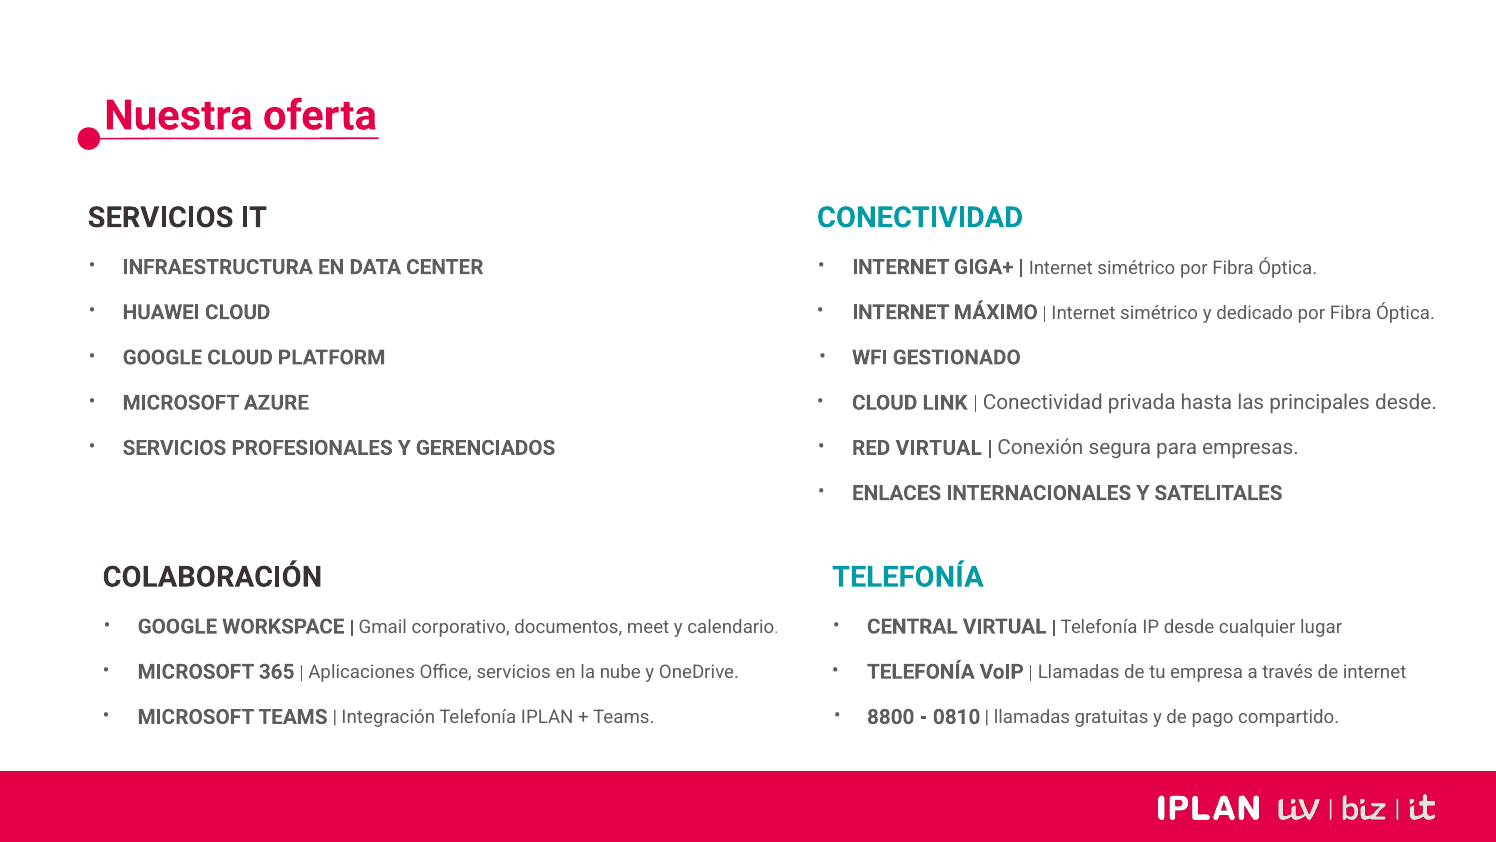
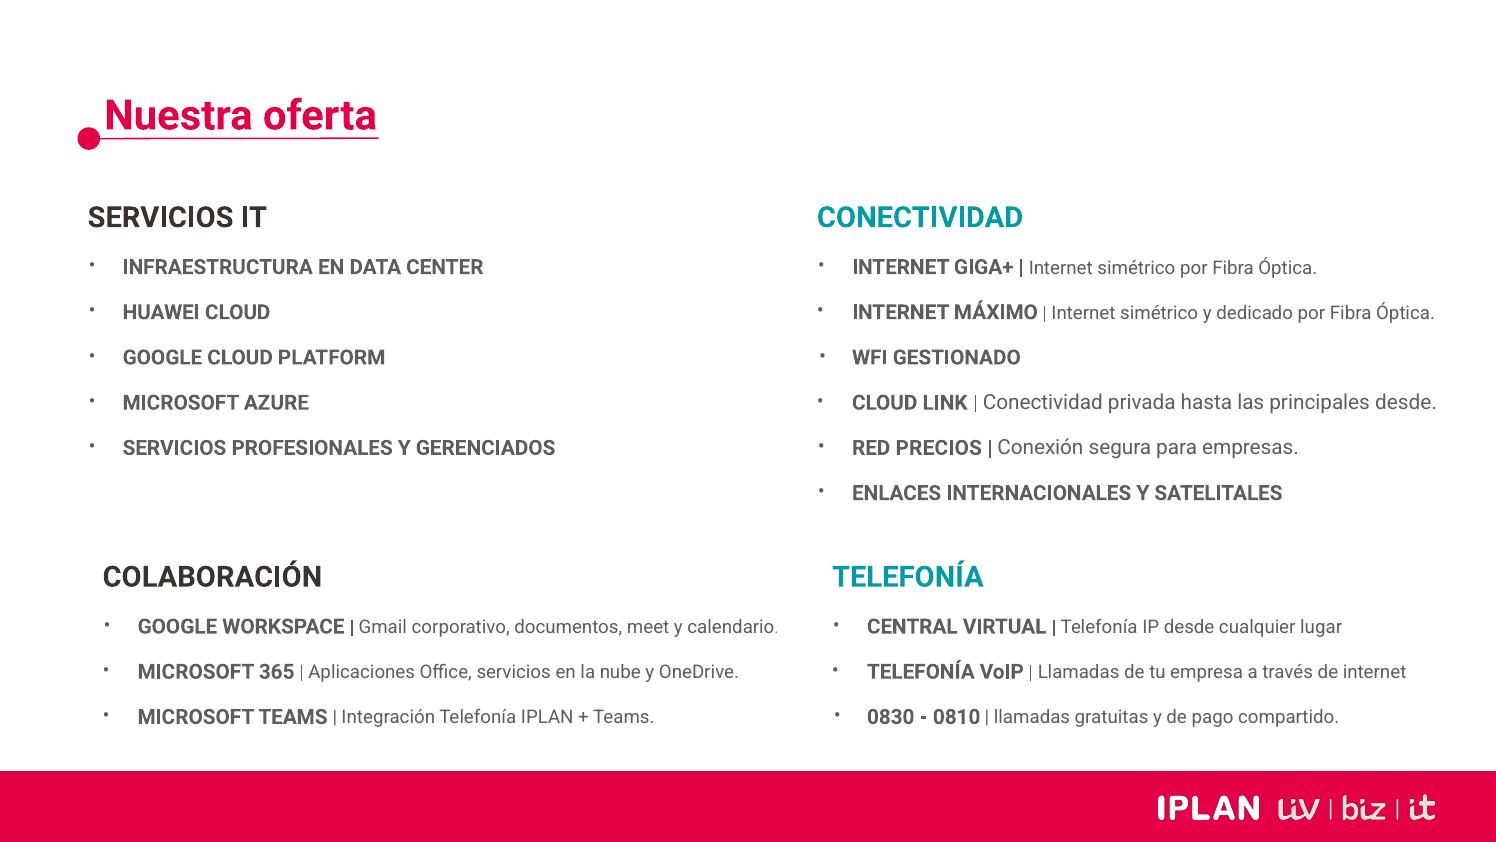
RED VIRTUAL: VIRTUAL -> PRECIOS (939, 448)
8800: 8800 -> 0830 (891, 717)
